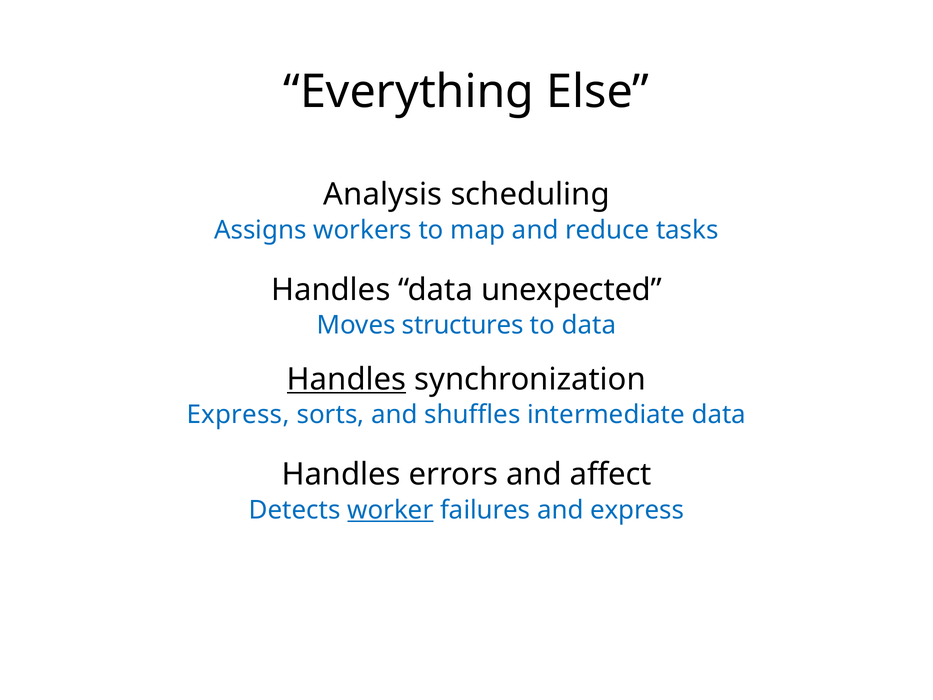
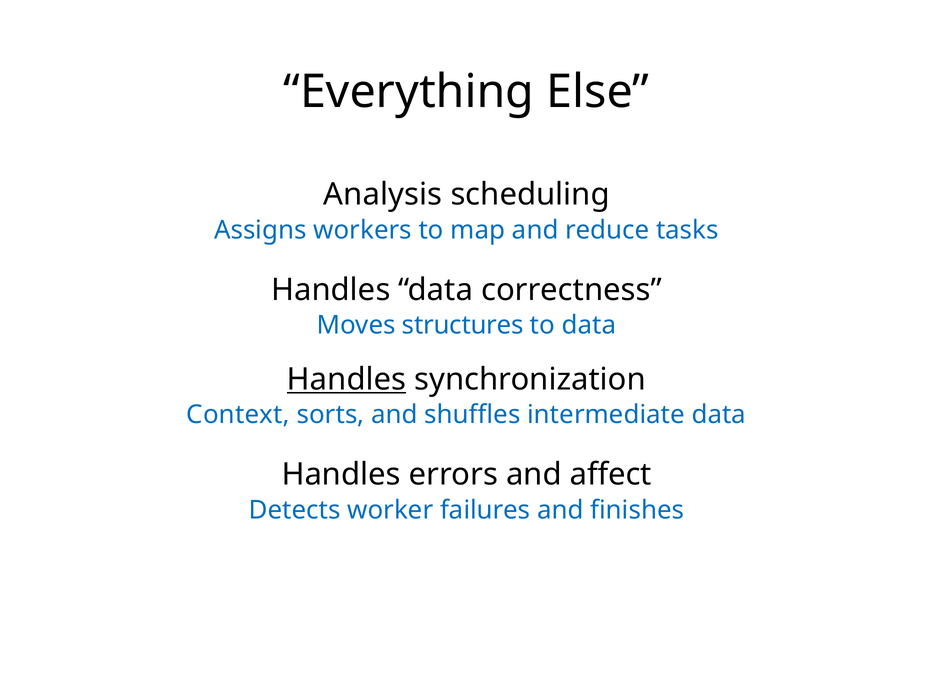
unexpected: unexpected -> correctness (571, 290)
Express: Express -> Context (238, 415)
worker underline: present -> none (390, 510)
and express: express -> finishes (637, 510)
